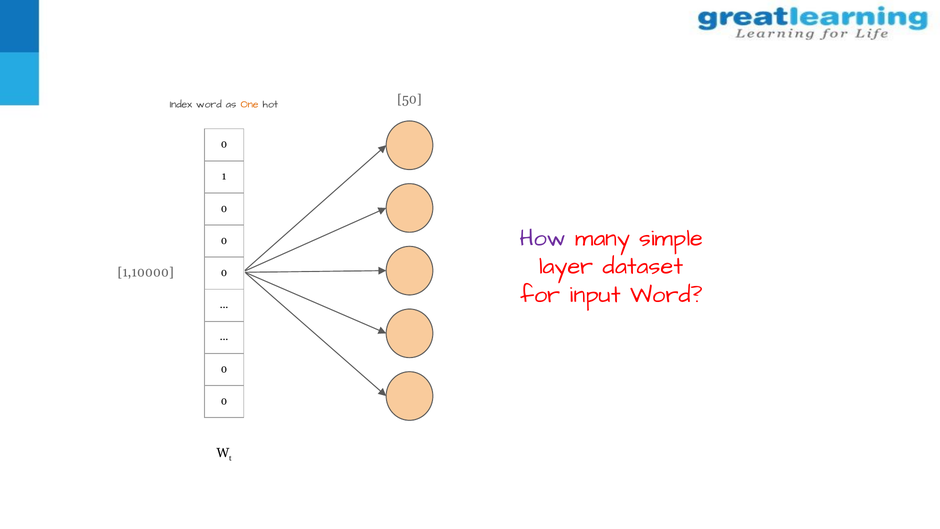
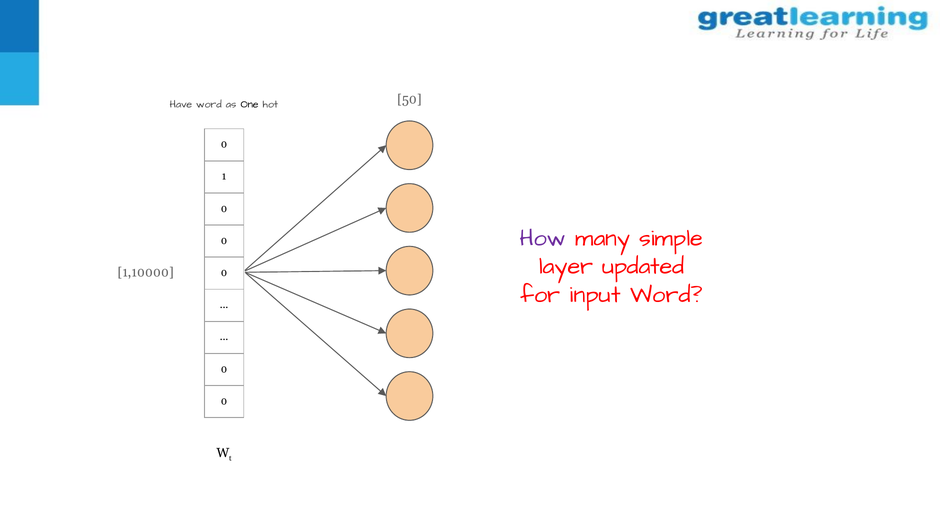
Index: Index -> Have (181, 104)
One colour: orange -> black (250, 104)
dataset: dataset -> updated (643, 266)
